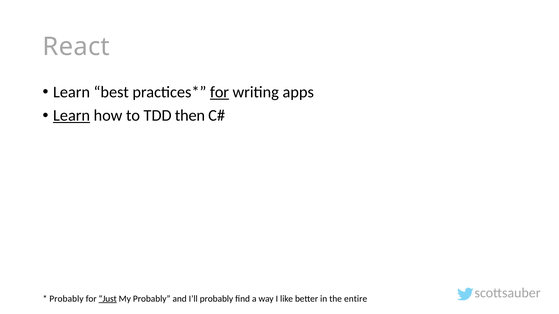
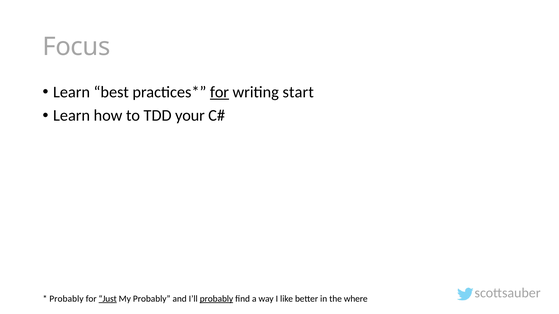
React: React -> Focus (76, 47)
apps: apps -> start (298, 92)
Learn underline: present -> none (72, 116)
then: then -> your (190, 116)
probably underline: none -> present (216, 299)
entire: entire -> where (356, 299)
